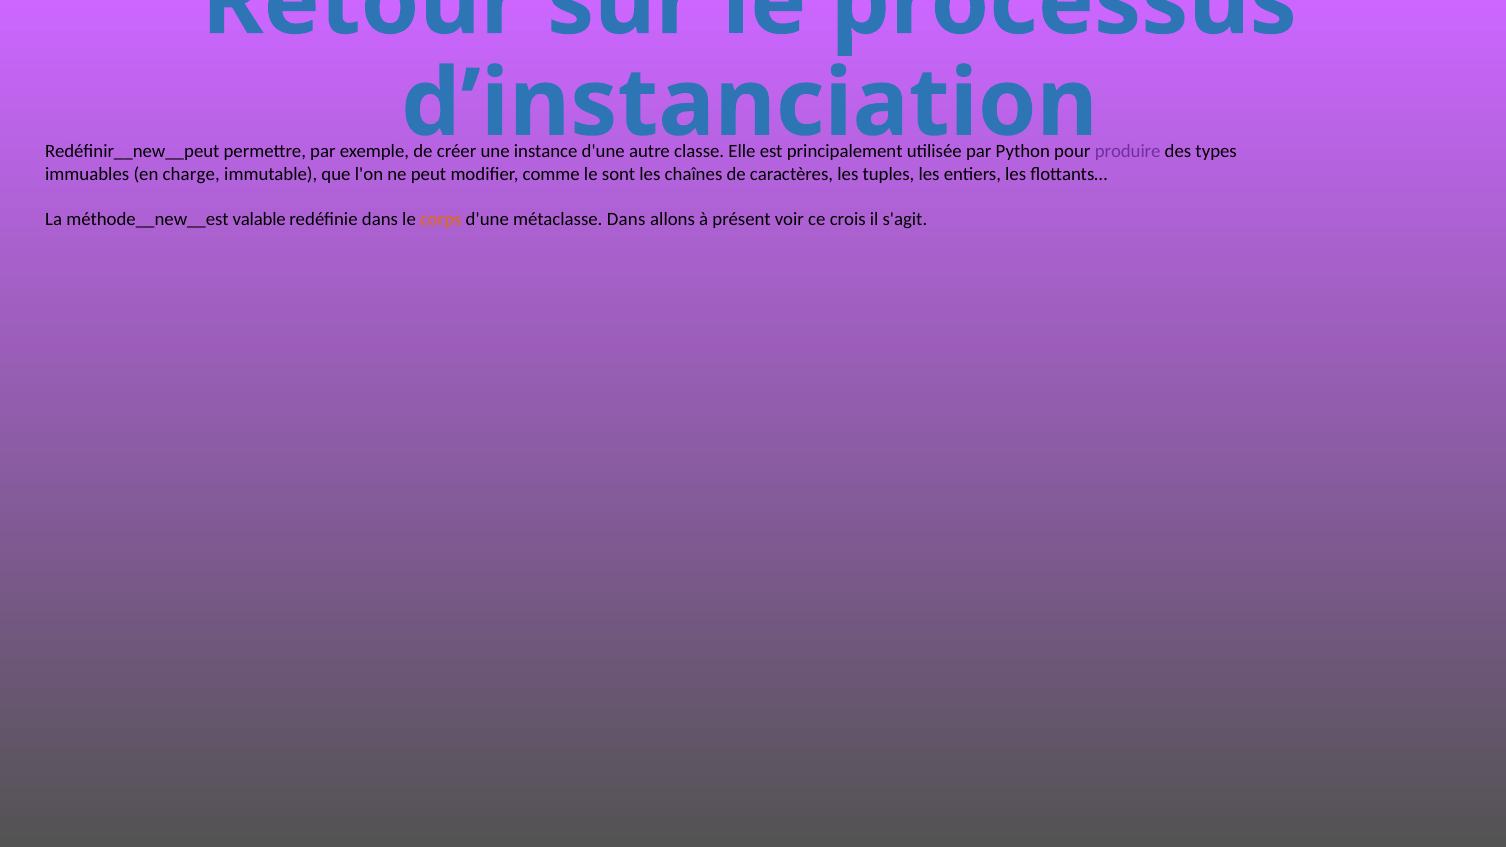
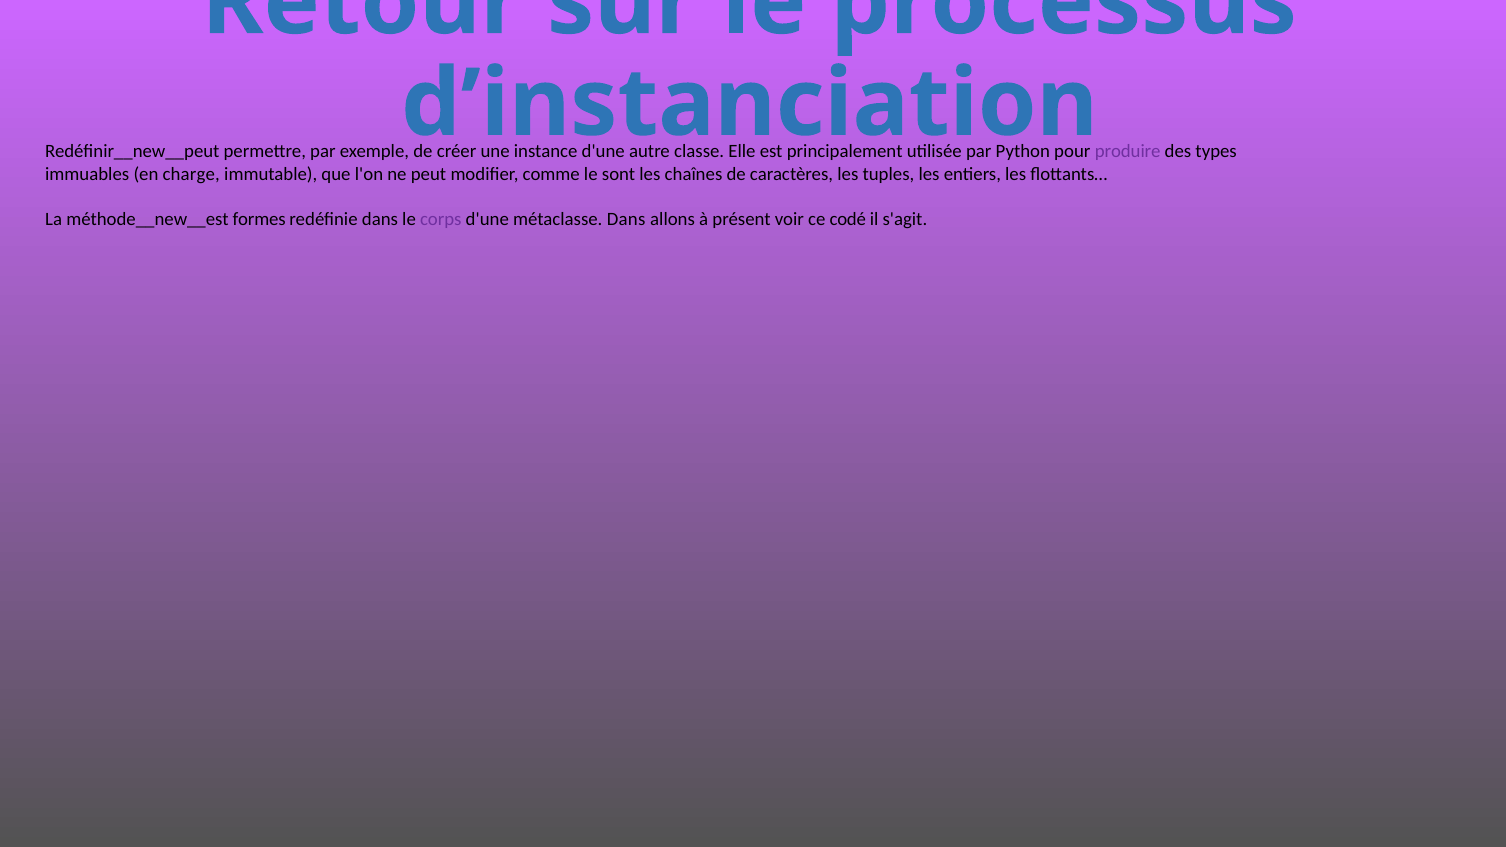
valable: valable -> formes (259, 219)
corps colour: orange -> purple (441, 219)
crois: crois -> codé (848, 219)
